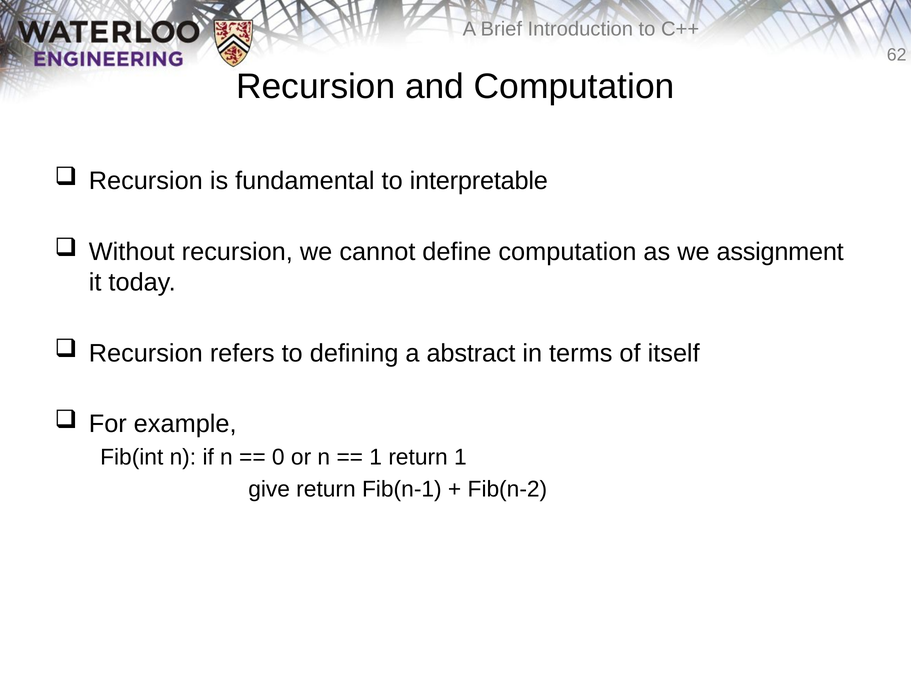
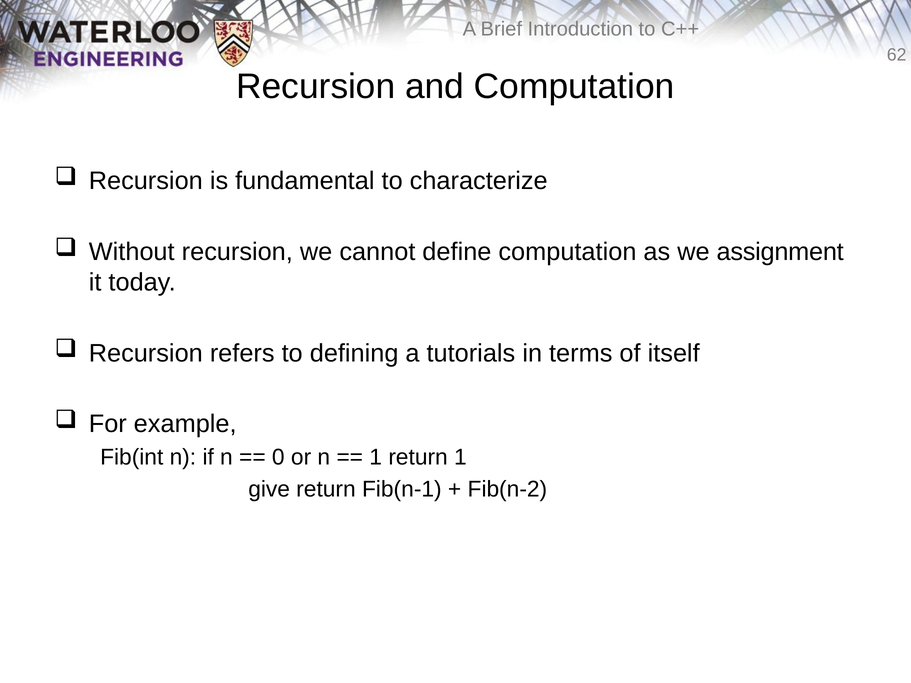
interpretable: interpretable -> characterize (479, 181)
abstract: abstract -> tutorials (471, 353)
